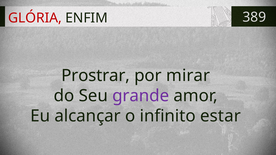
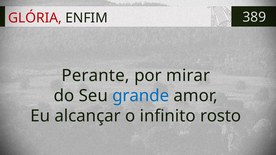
Prostrar: Prostrar -> Perante (95, 76)
grande colour: purple -> blue (141, 96)
estar: estar -> rosto (221, 116)
